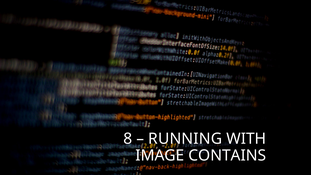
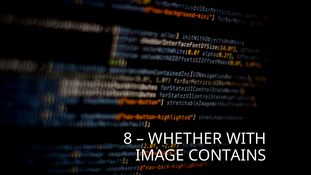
RUNNING: RUNNING -> WHETHER (185, 139)
